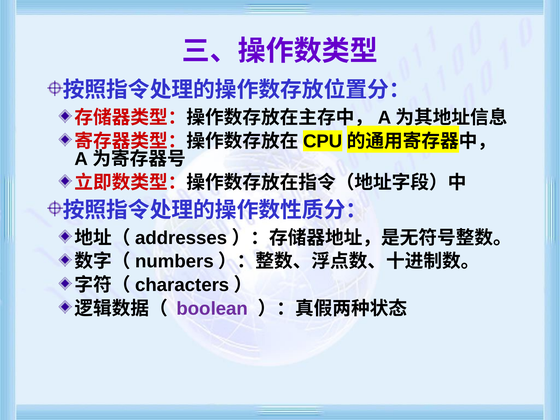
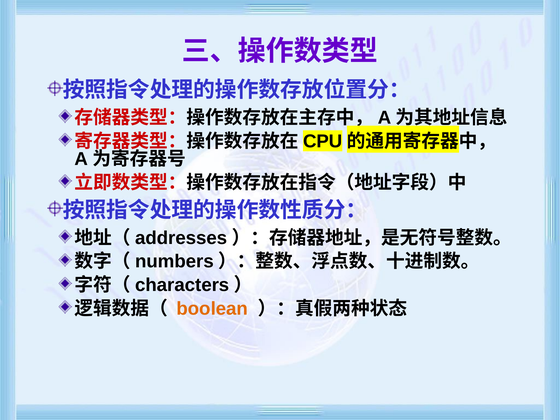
boolean colour: purple -> orange (212, 309)
